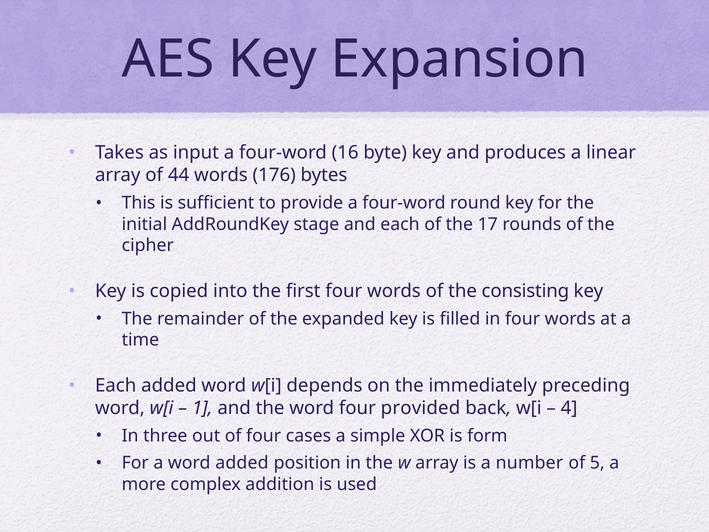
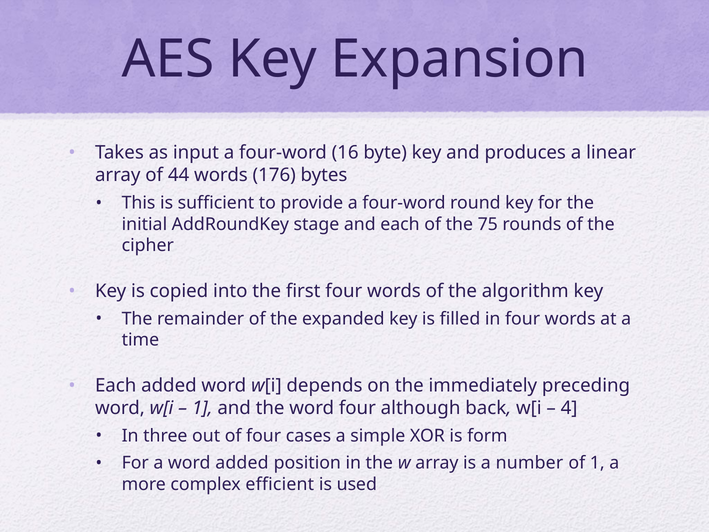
17: 17 -> 75 (488, 224)
consisting: consisting -> algorithm (525, 291)
provided: provided -> although (421, 408)
of 5: 5 -> 1 (597, 463)
addition: addition -> efficient (280, 484)
